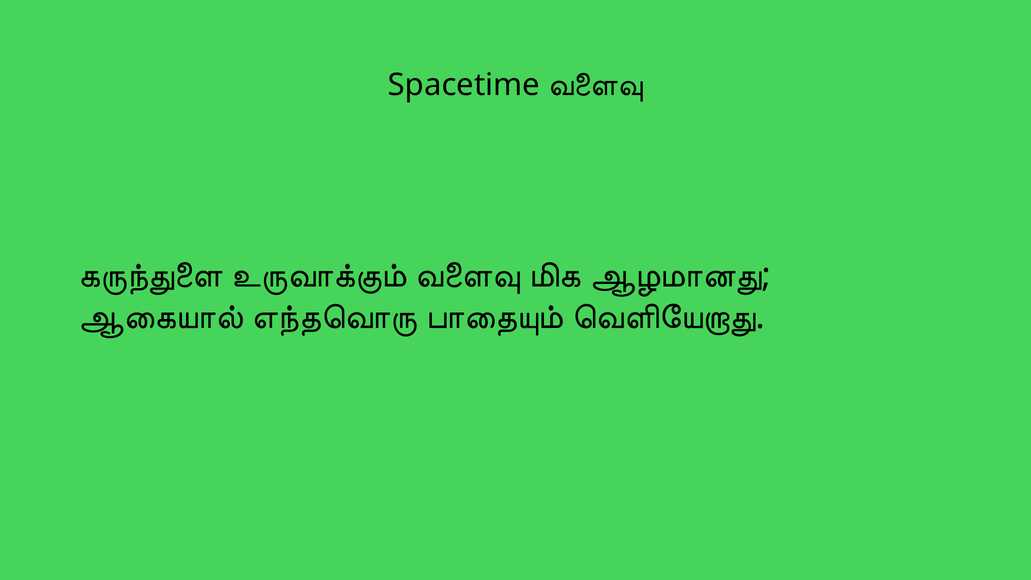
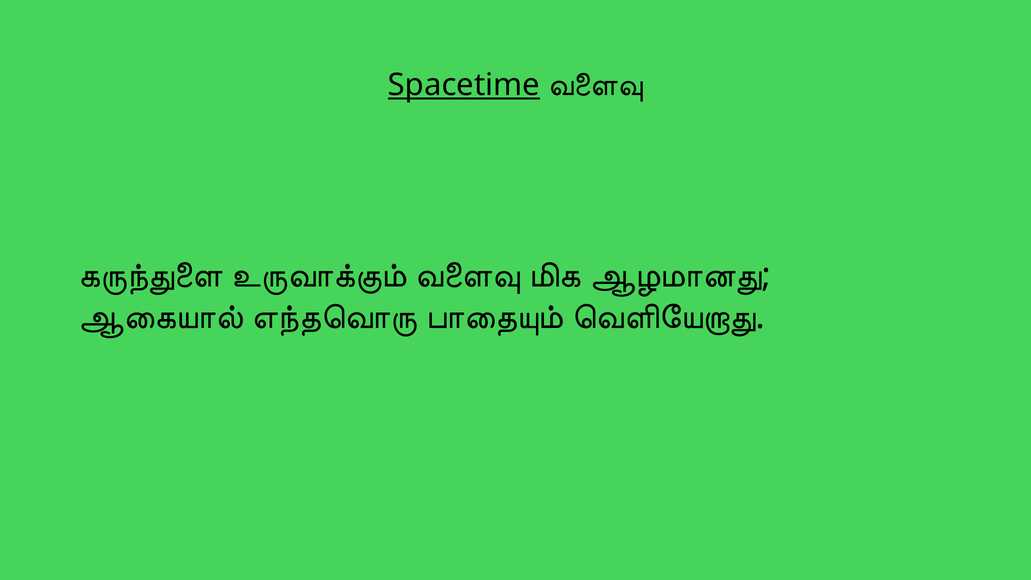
Spacetime underline: none -> present (464, 85)
